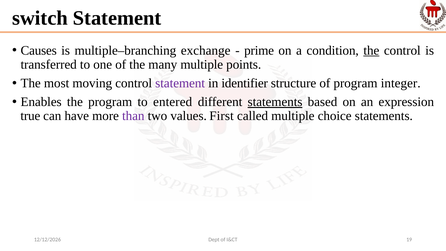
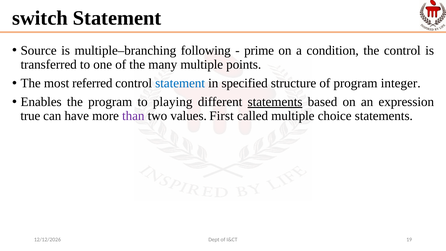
Causes: Causes -> Source (39, 50)
exchange: exchange -> following (206, 50)
the underline: present -> none (371, 50)
moving: moving -> referred (92, 83)
statement colour: purple -> blue (180, 83)
identifier: identifier -> specified (245, 83)
entered: entered -> playing (173, 102)
